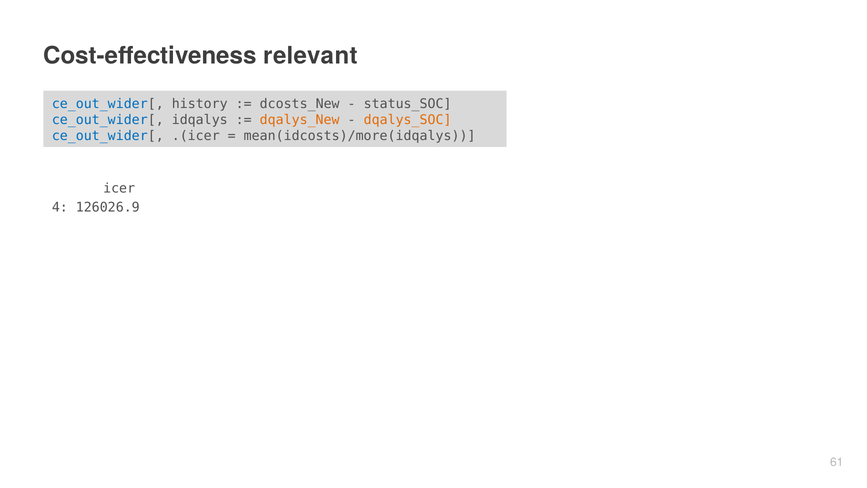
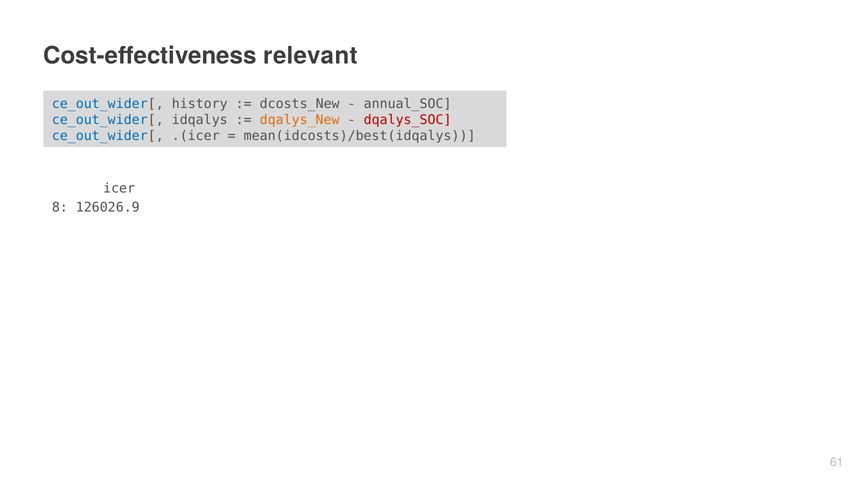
status_SOC: status_SOC -> annual_SOC (408, 104)
dqalys_SOC colour: orange -> red (408, 120)
mean(idcosts)/more(idqalys: mean(idcosts)/more(idqalys -> mean(idcosts)/best(idqalys (360, 136)
4: 4 -> 8 (60, 207)
